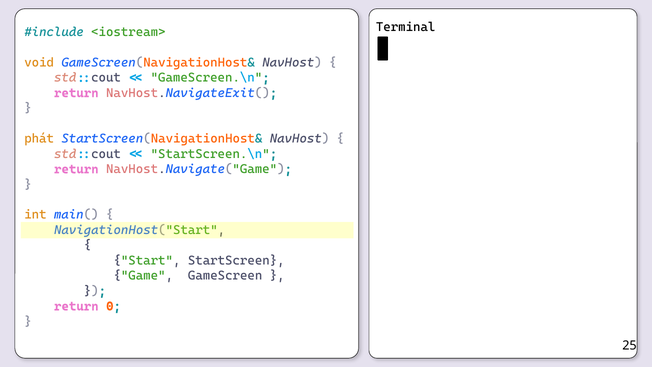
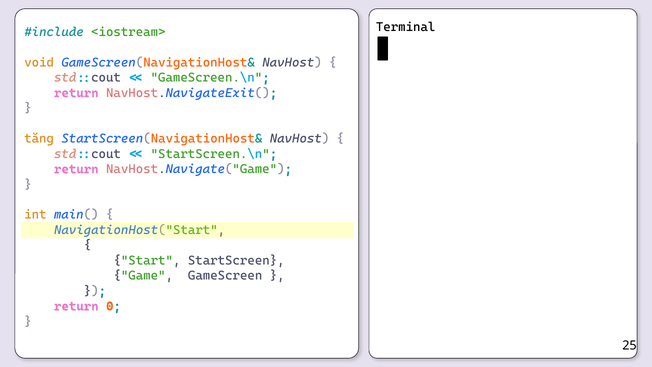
phát: phát -> tăng (39, 139)
